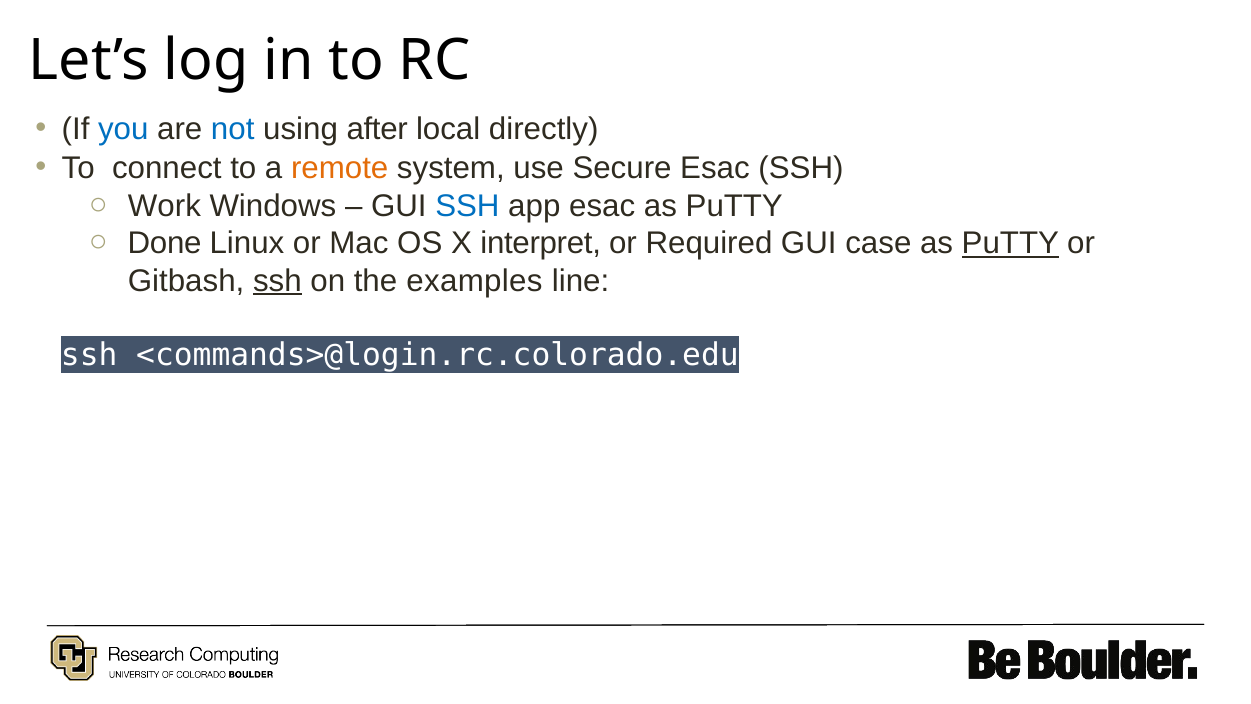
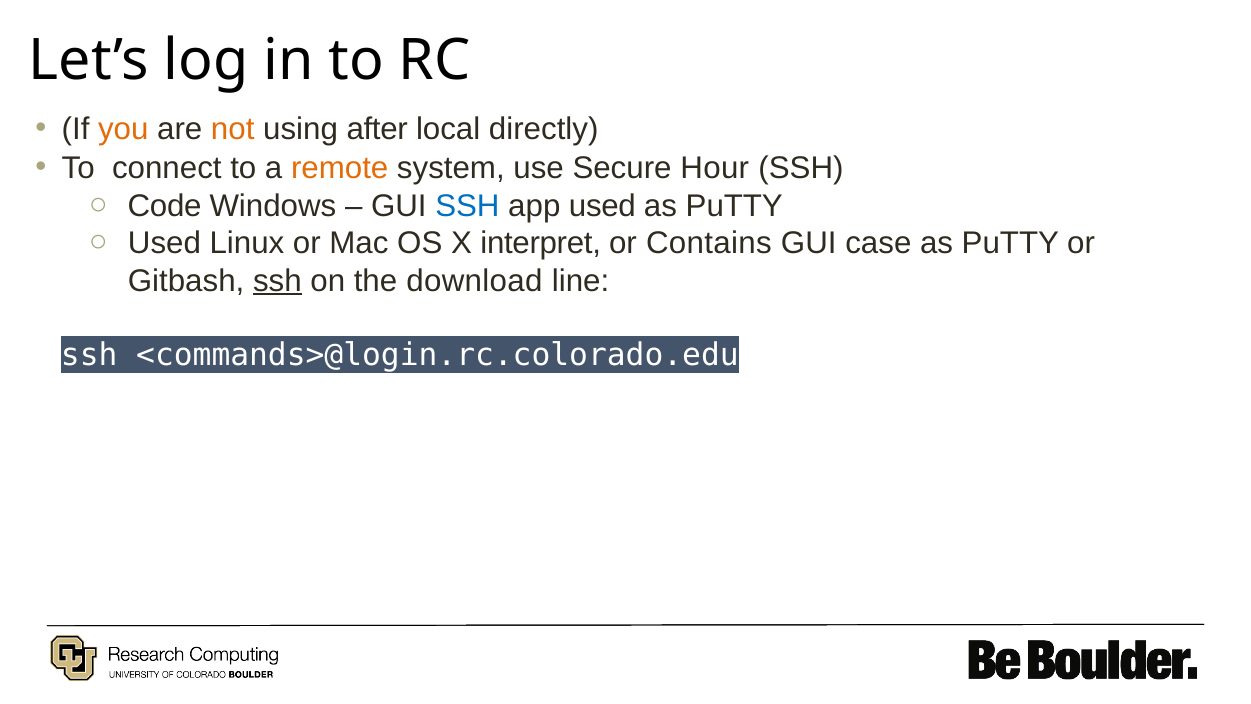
you colour: blue -> orange (123, 129)
not colour: blue -> orange (233, 129)
Secure Esac: Esac -> Hour (715, 168)
Work: Work -> Code (165, 206)
app esac: esac -> used (602, 206)
Done: Done -> Used (164, 243)
Required: Required -> Contains (709, 243)
PuTTY underline: present -> none (1010, 243)
examples: examples -> download (474, 281)
